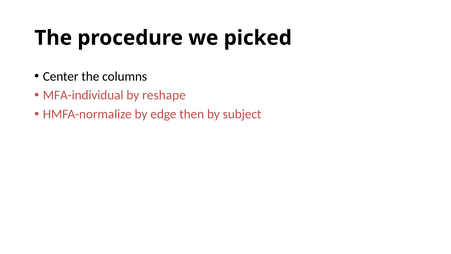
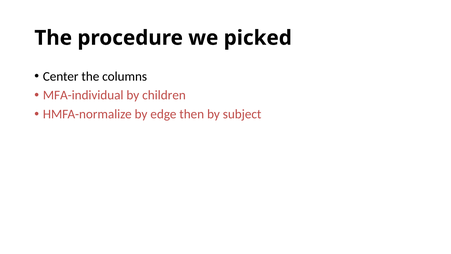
reshape: reshape -> children (164, 95)
